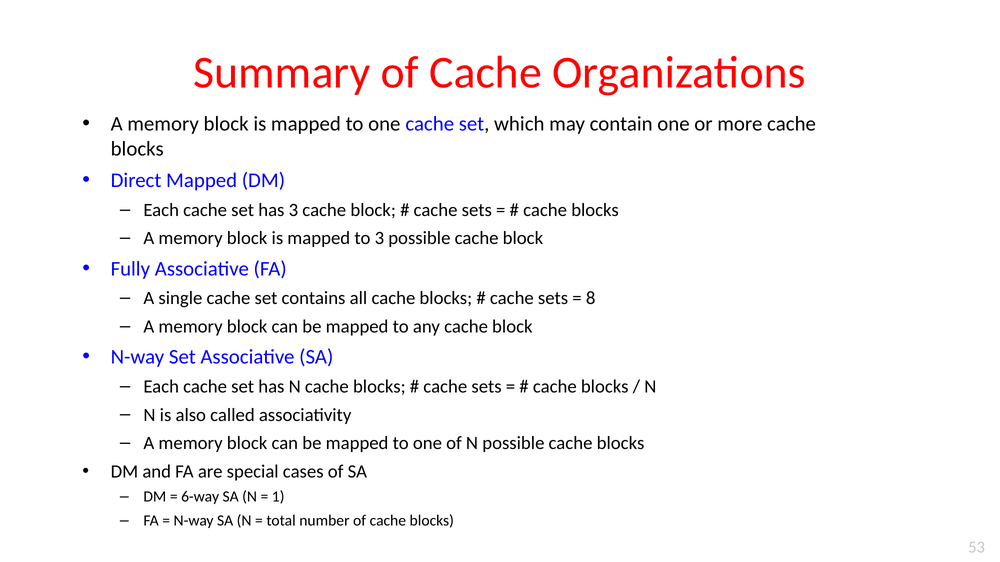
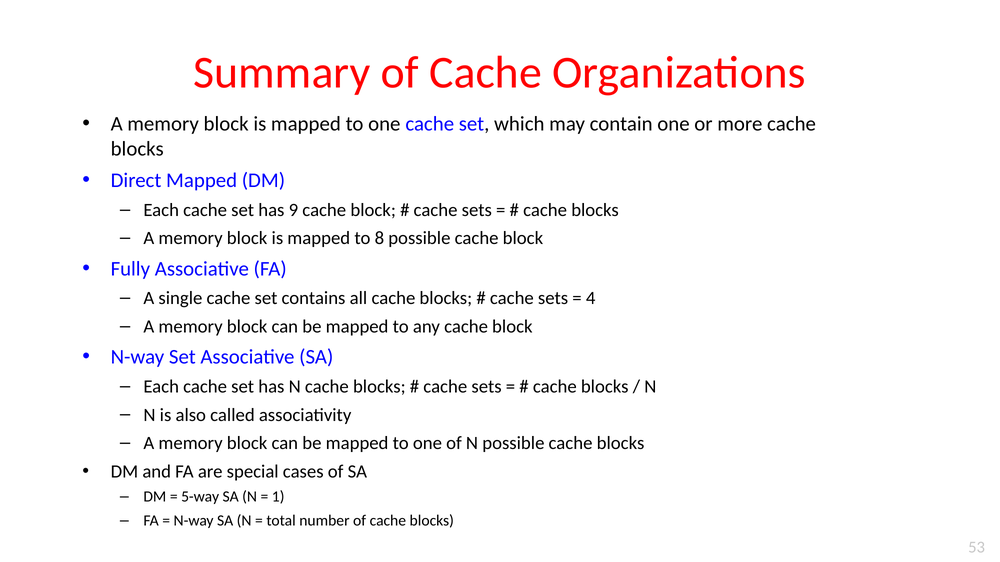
has 3: 3 -> 9 (293, 210)
to 3: 3 -> 8 (379, 238)
8: 8 -> 4 (591, 298)
6-way: 6-way -> 5-way (200, 497)
